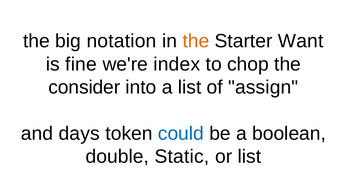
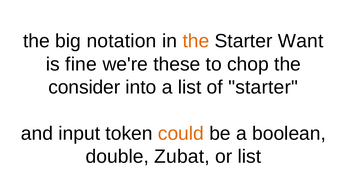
index: index -> these (177, 64)
of assign: assign -> starter (263, 87)
days: days -> input (79, 134)
could colour: blue -> orange (181, 134)
Static: Static -> Zubat (182, 157)
